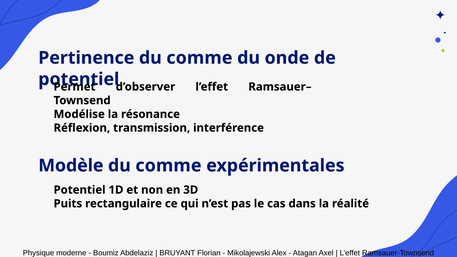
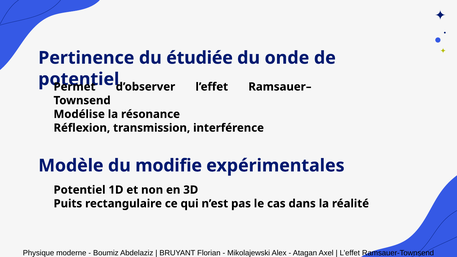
Pertinence du comme: comme -> étudiée (200, 58)
comme: comme -> modifie (169, 166)
